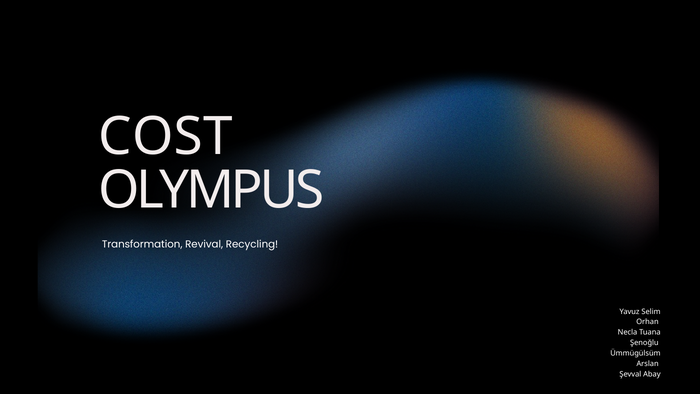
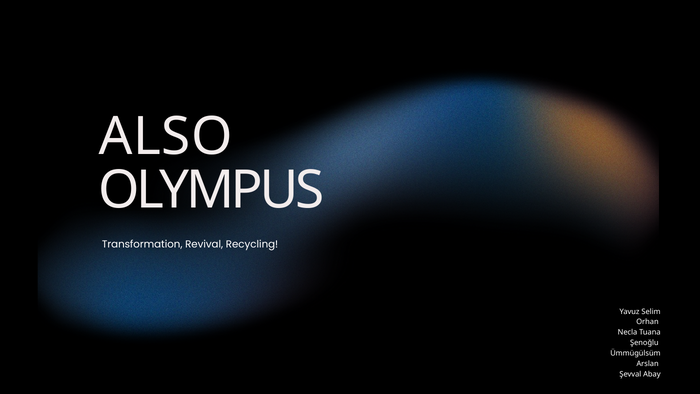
COST: COST -> ALSO (166, 136)
